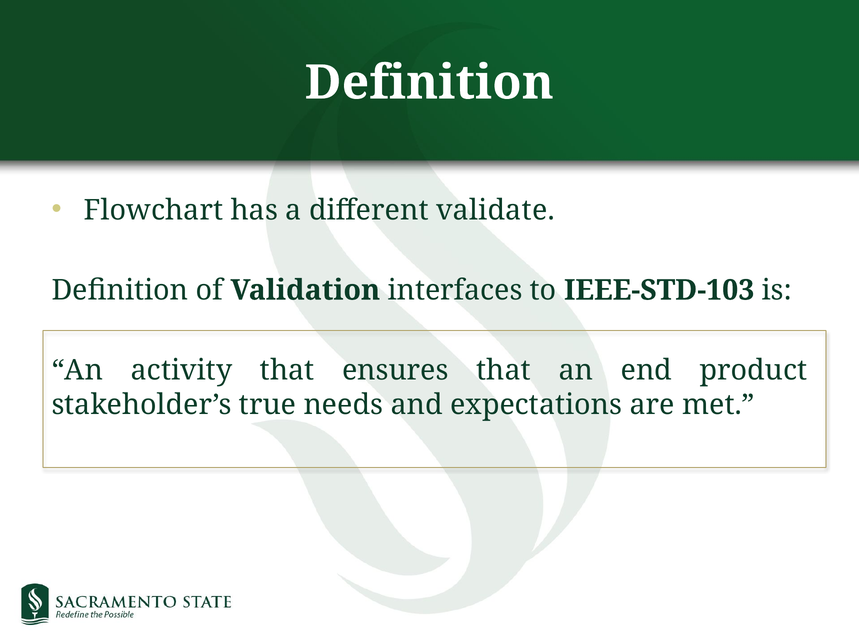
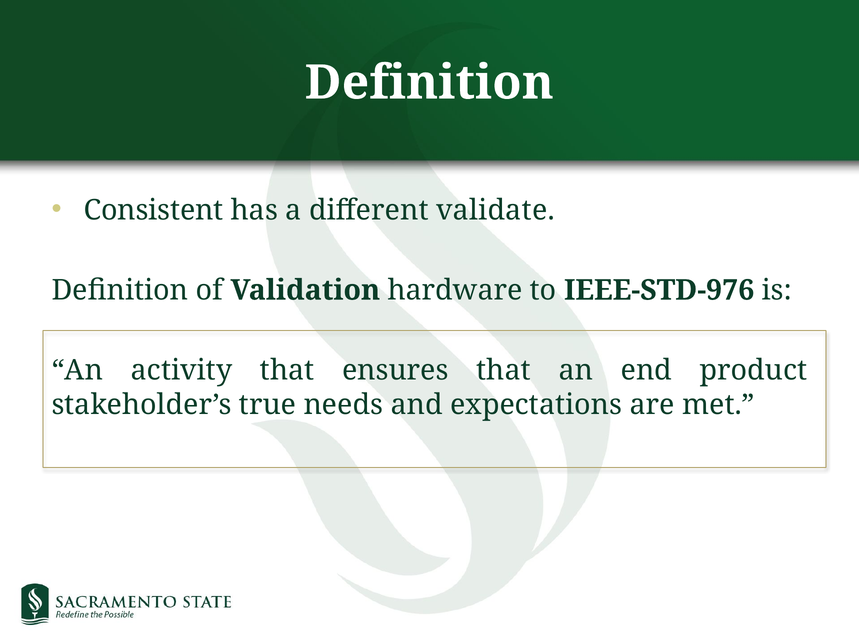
Flowchart: Flowchart -> Consistent (154, 210)
interfaces: interfaces -> hardware (455, 290)
IEEE-STD-103: IEEE-STD-103 -> IEEE-STD-976 (659, 290)
